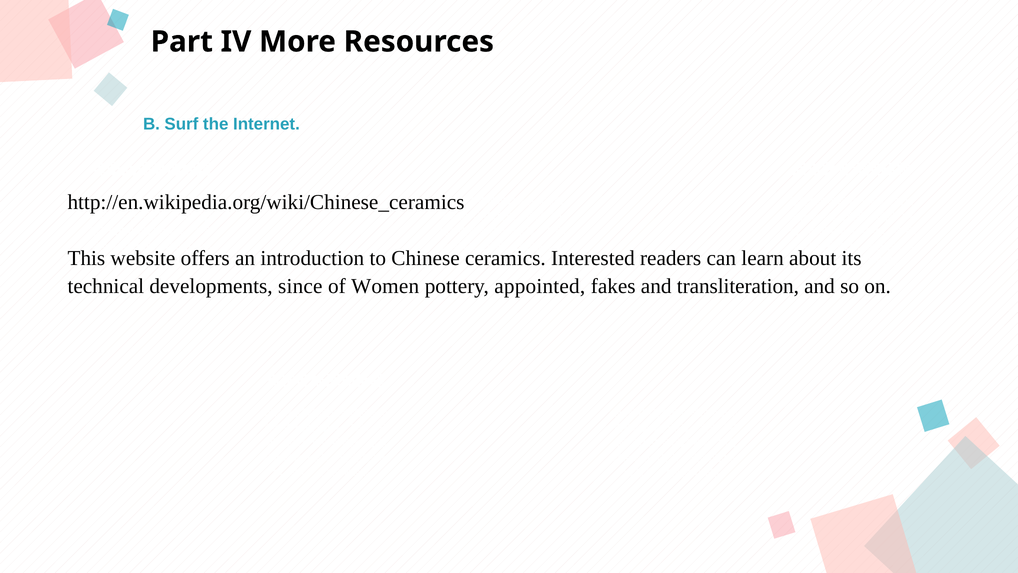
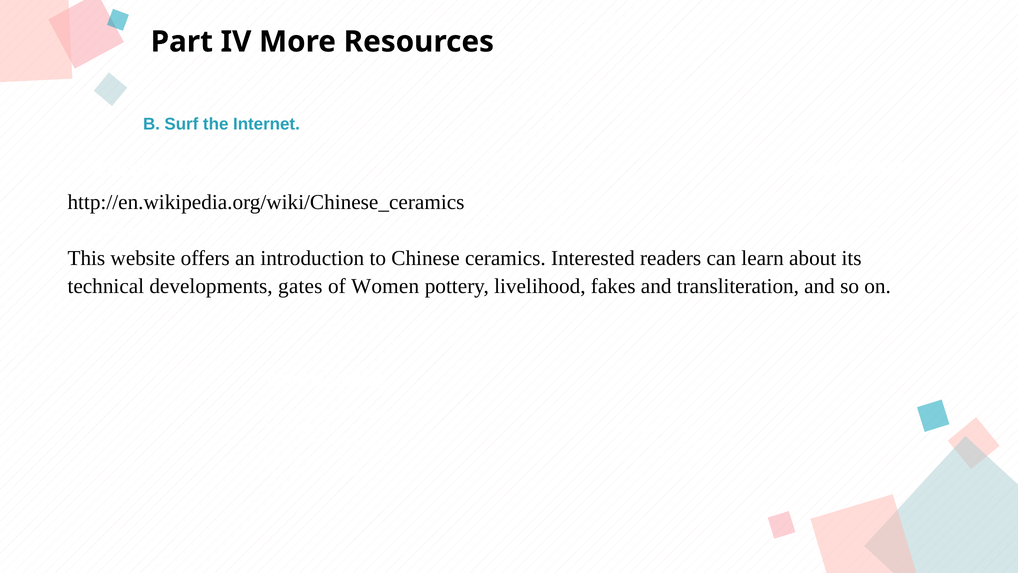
since: since -> gates (300, 286)
appointed: appointed -> livelihood (540, 286)
